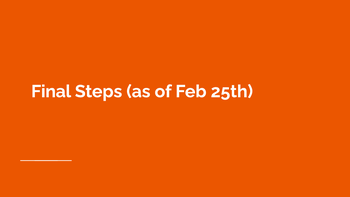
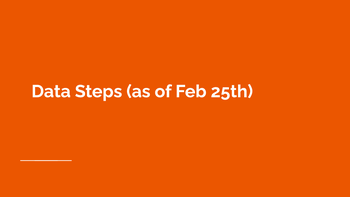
Final: Final -> Data (51, 91)
